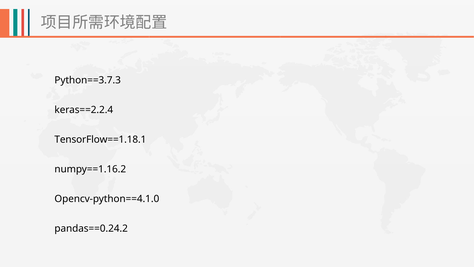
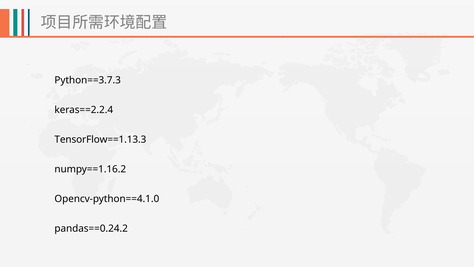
TensorFlow==1.18.1: TensorFlow==1.18.1 -> TensorFlow==1.13.3 (100, 139)
